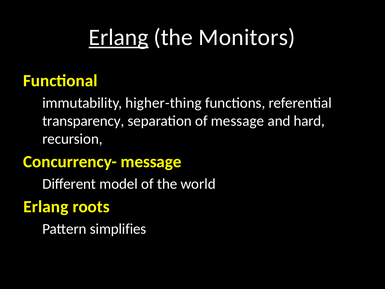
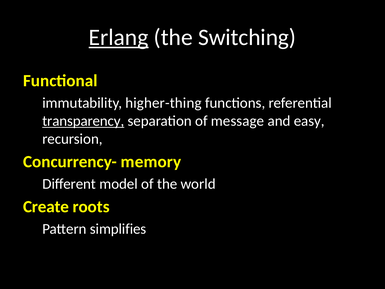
Monitors: Monitors -> Switching (247, 37)
transparency underline: none -> present (83, 121)
hard: hard -> easy (309, 121)
Concurrency- message: message -> memory (151, 162)
Erlang: Erlang -> Create (46, 207)
